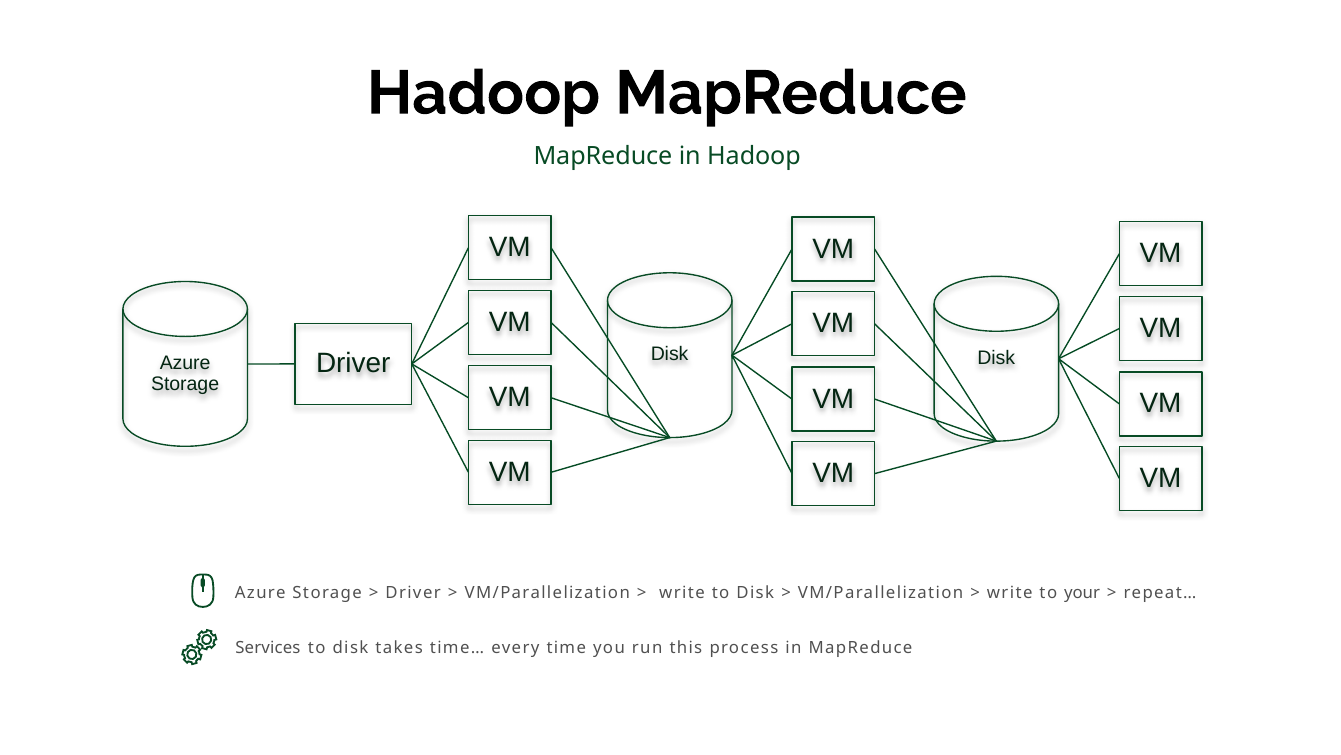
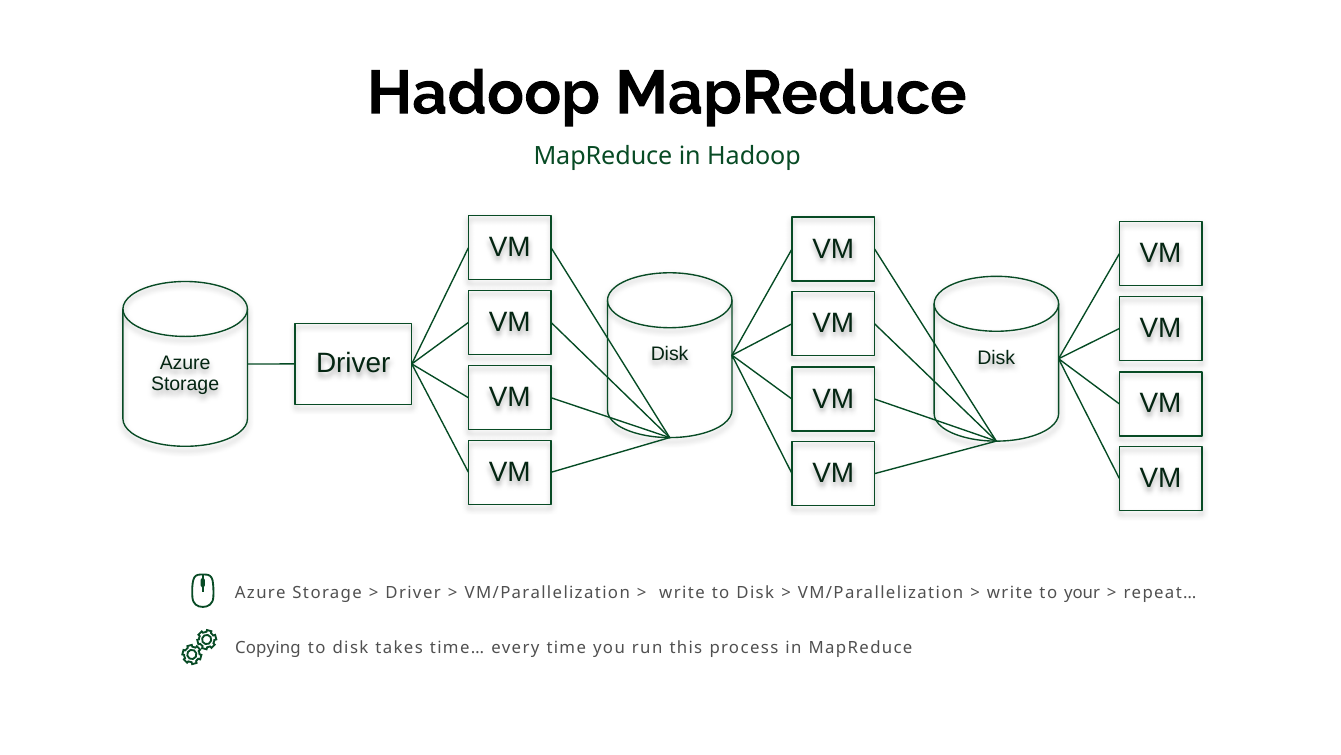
Services: Services -> Copying (268, 647)
